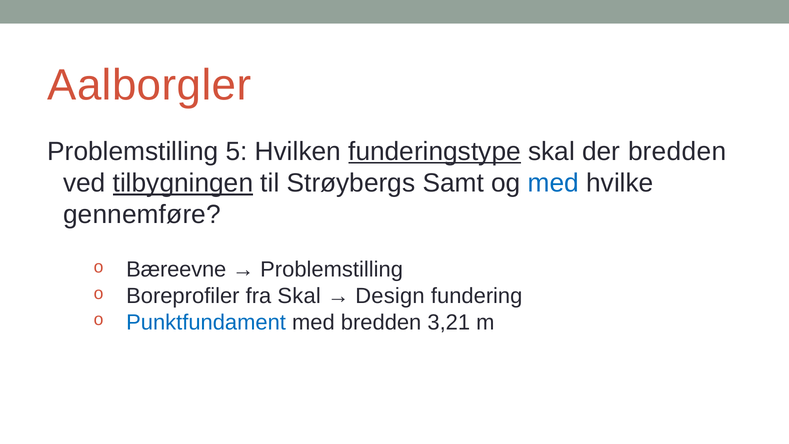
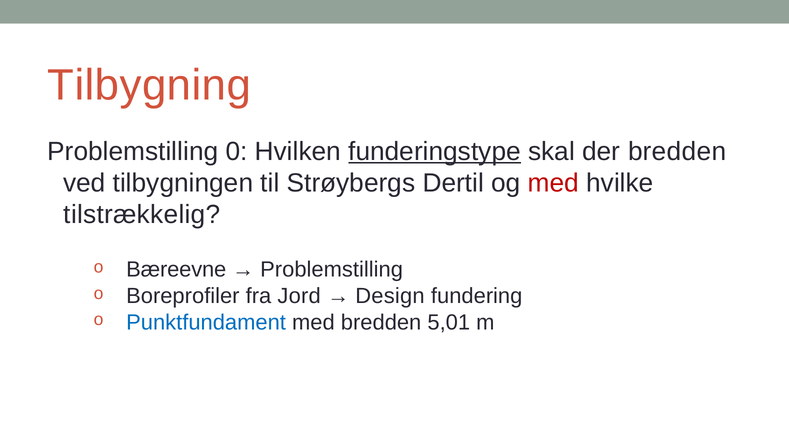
Aalborgler: Aalborgler -> Tilbygning (149, 85)
5: 5 -> 0 (237, 152)
tilbygningen underline: present -> none (183, 183)
Samt: Samt -> Dertil (453, 183)
med colour: blue -> red (553, 183)
gennemføre: gennemføre -> tilstrækkelig (142, 215)
fra Skal: Skal -> Jord (299, 296)
3,21: 3,21 -> 5,01 (449, 322)
